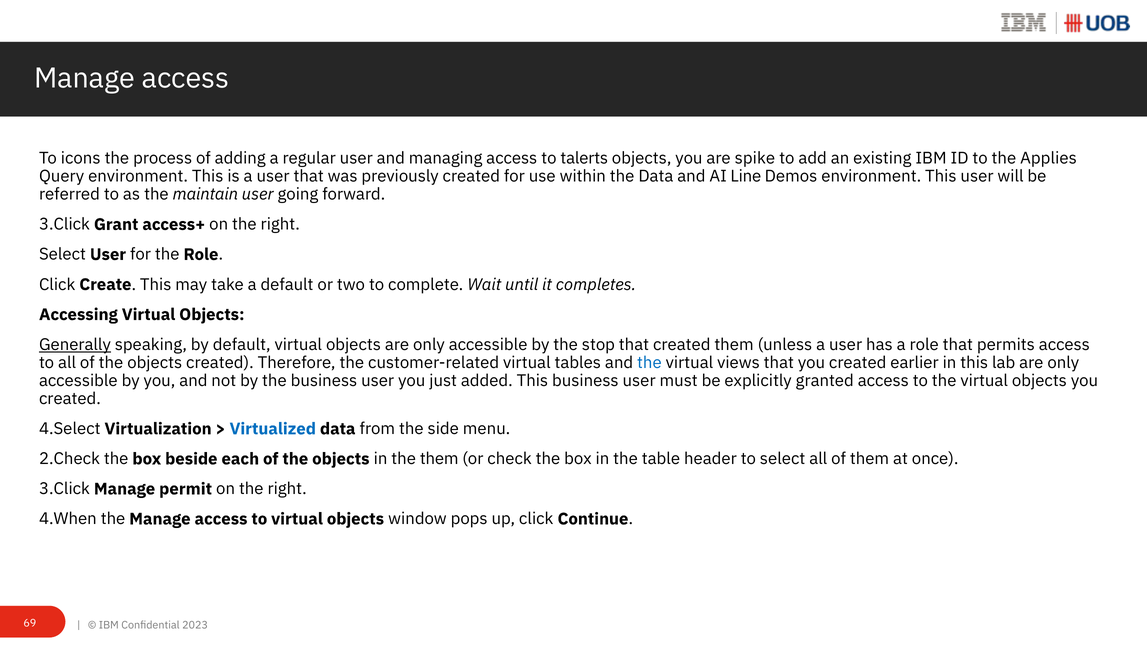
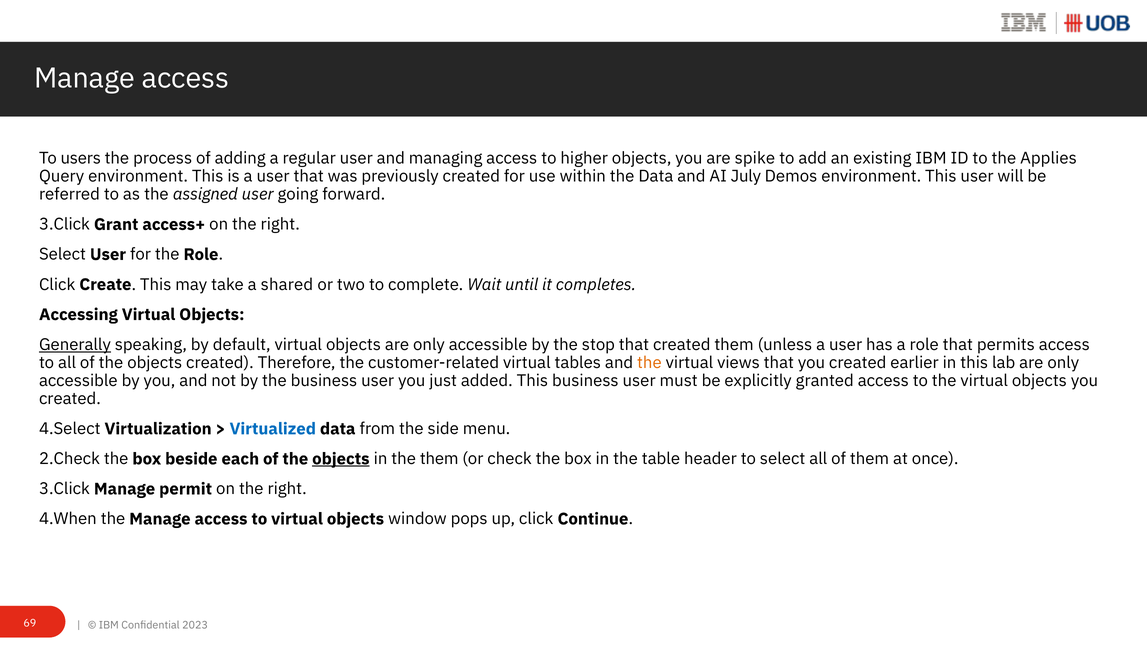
icons: icons -> users (81, 158)
talerts: talerts -> higher (584, 158)
Line: Line -> July (746, 176)
maintain: maintain -> assigned (205, 194)
a default: default -> shared (287, 285)
the colour: blue -> orange (649, 363)
objects underline: none -> present (341, 459)
